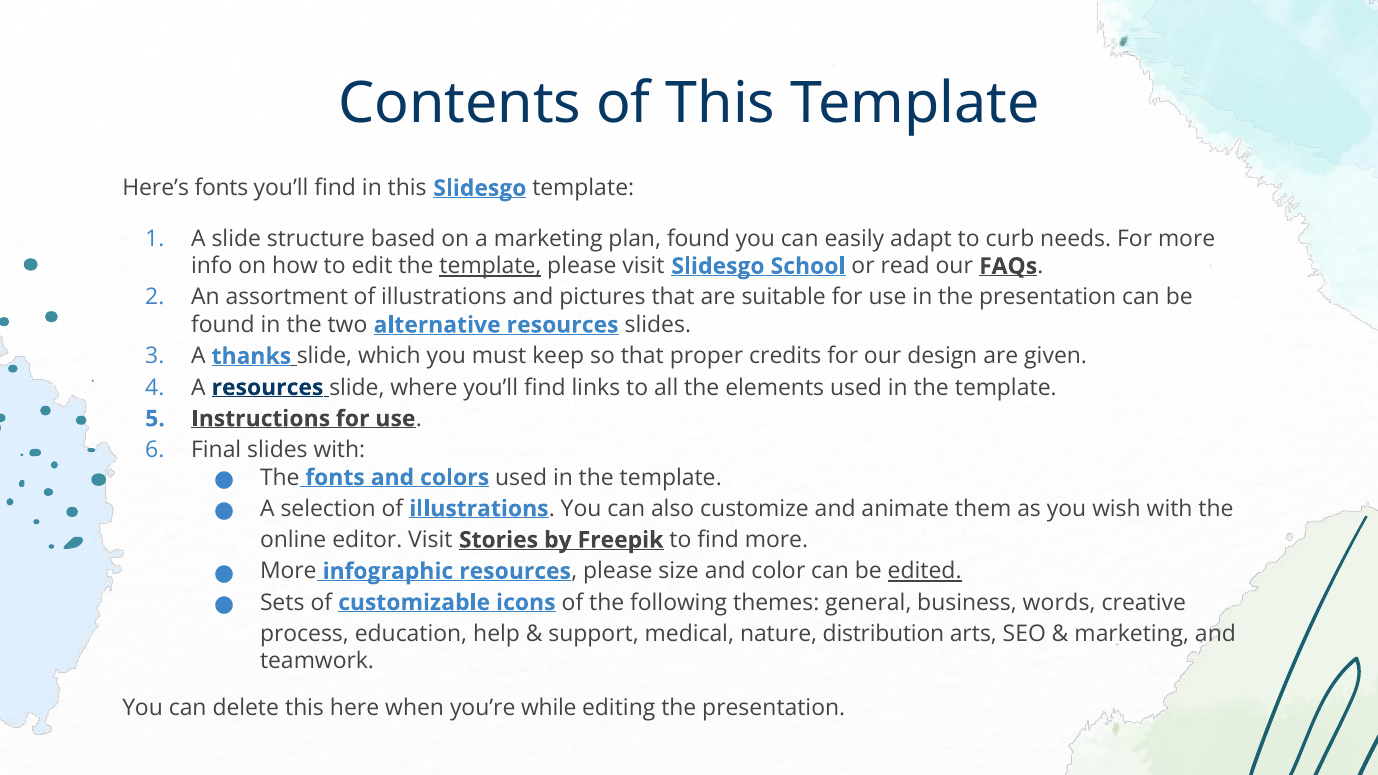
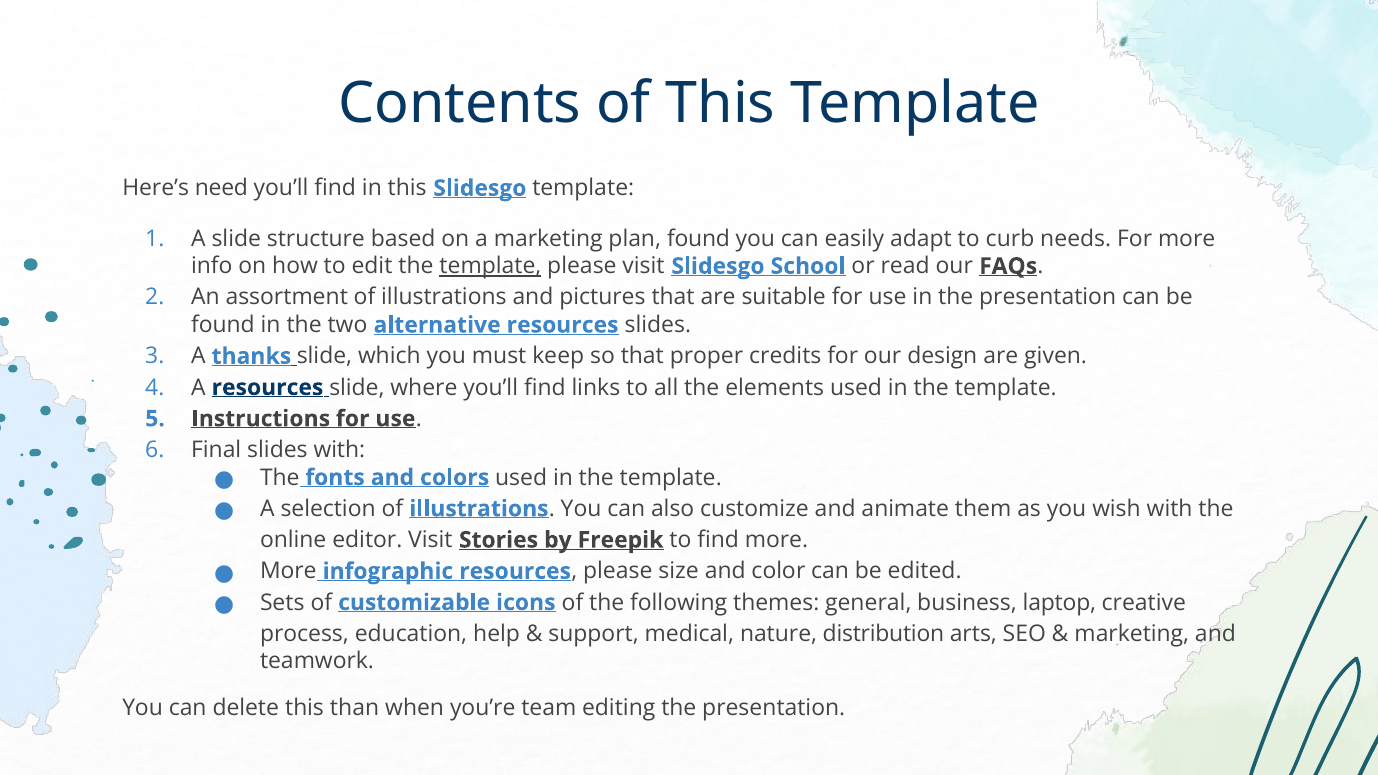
Here’s fonts: fonts -> need (221, 188)
edited underline: present -> none (925, 571)
words: words -> laptop (1059, 603)
here: here -> than (355, 708)
while: while -> team (549, 708)
